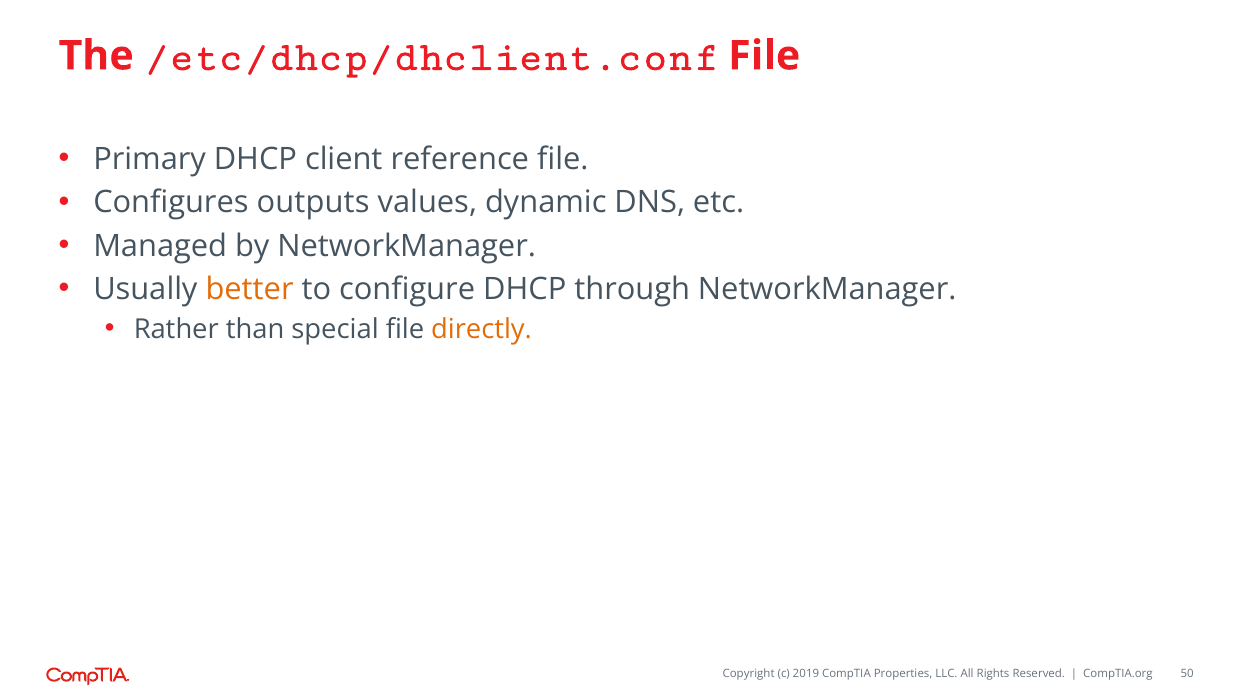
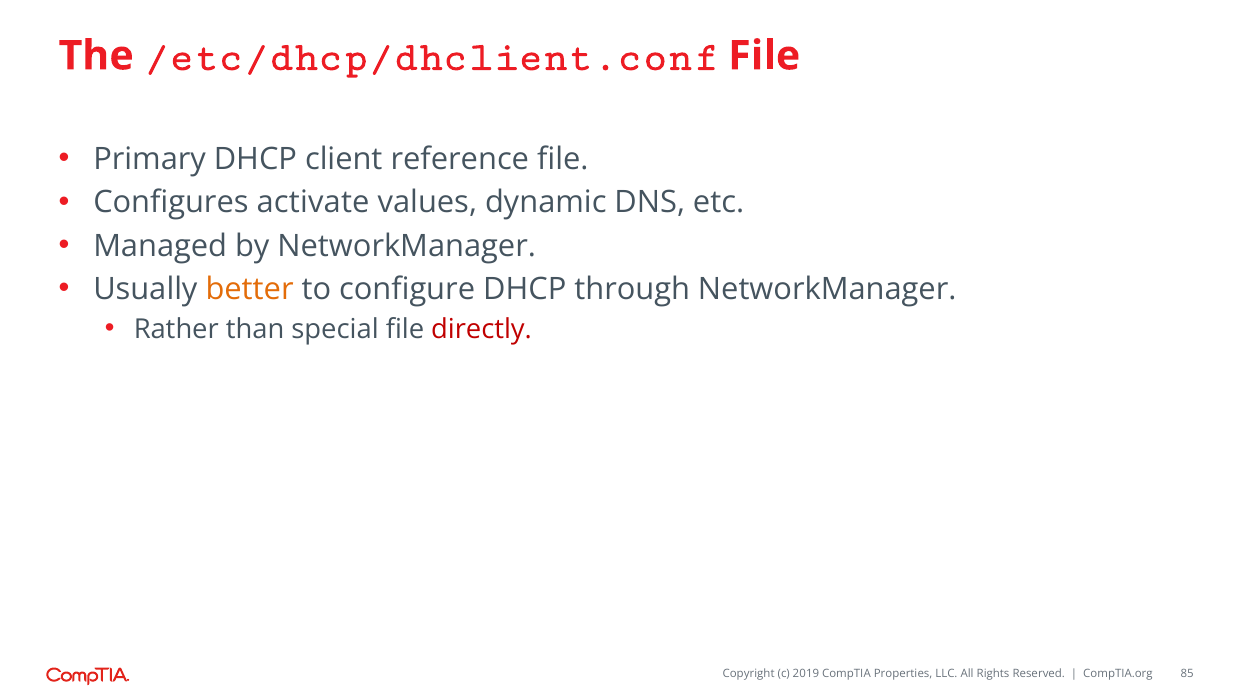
outputs: outputs -> activate (313, 202)
directly colour: orange -> red (482, 329)
50: 50 -> 85 (1187, 673)
